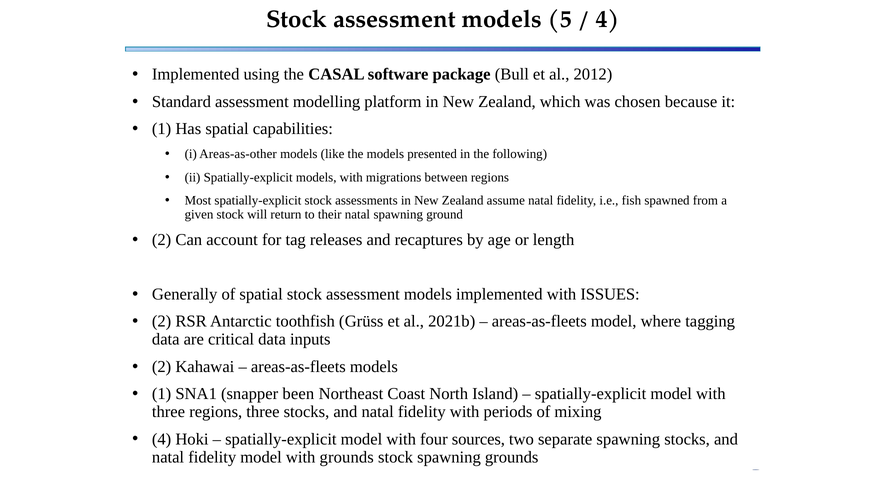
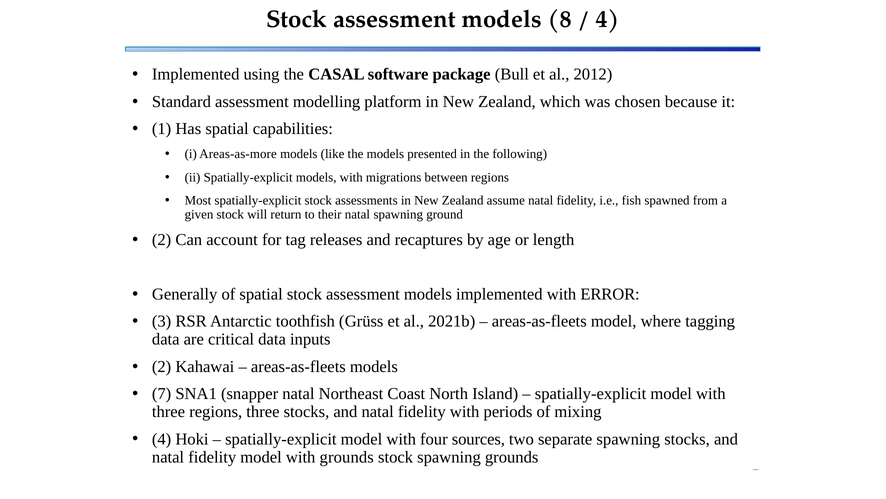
5: 5 -> 8 (560, 19)
Areas-as-other: Areas-as-other -> Areas-as-more (238, 154)
ISSUES: ISSUES -> ERROR (610, 294)
2: 2 -> 3 (162, 321)
1: 1 -> 7 (162, 393)
snapper been: been -> natal (298, 393)
